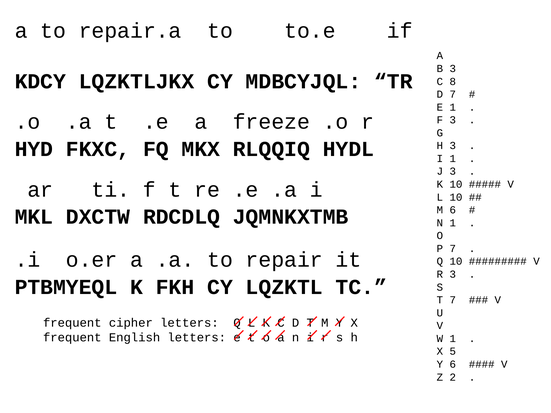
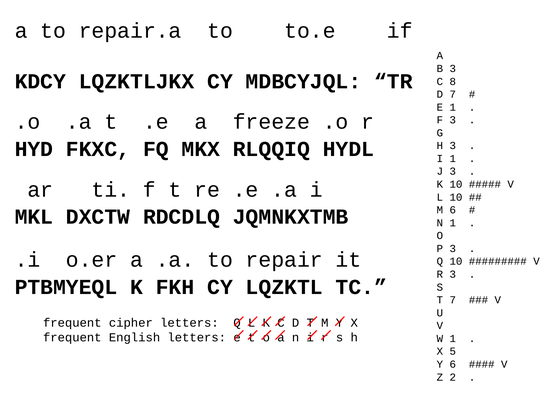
P 7: 7 -> 3 (453, 249)
